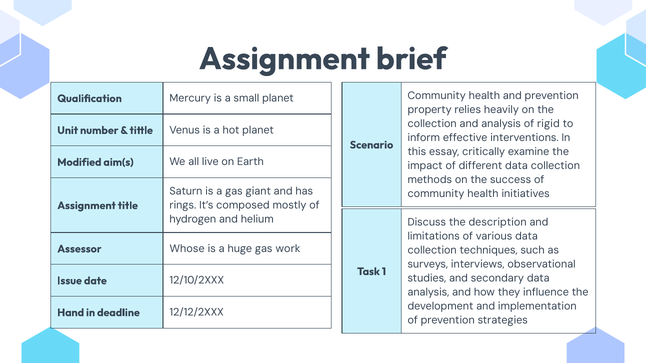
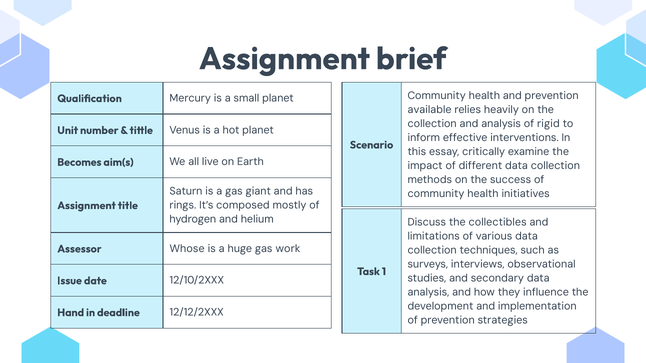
property: property -> available (430, 110)
Modified: Modified -> Becomes (79, 162)
description: description -> collectibles (498, 223)
